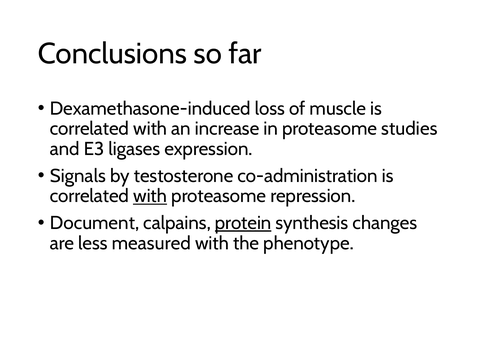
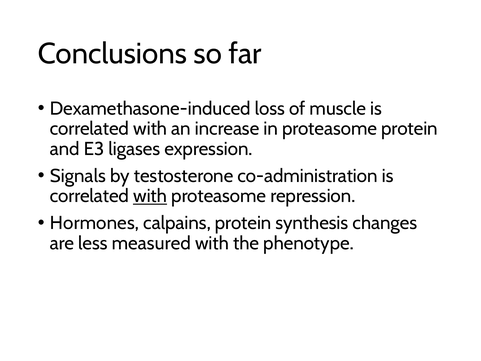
proteasome studies: studies -> protein (409, 129)
Document: Document -> Hormones (94, 223)
protein underline: present -> none (243, 223)
